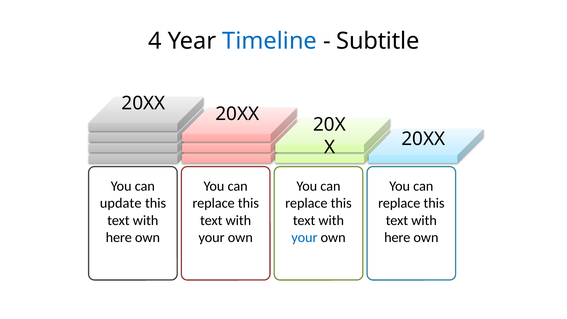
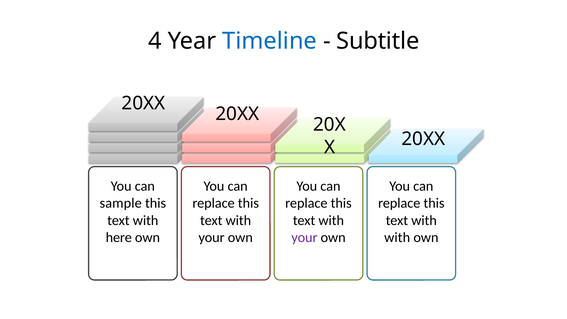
update: update -> sample (121, 203)
your colour: blue -> purple (304, 237)
here: here -> with (397, 237)
